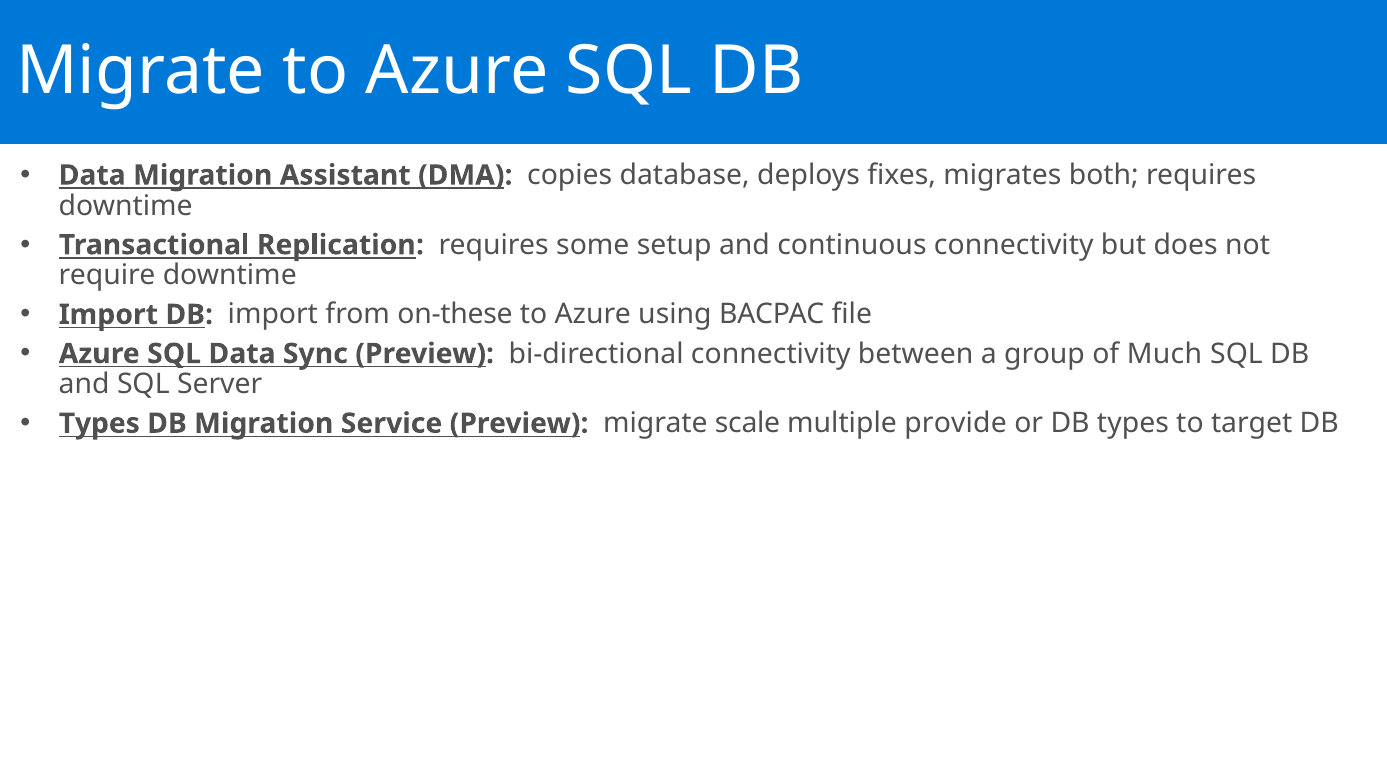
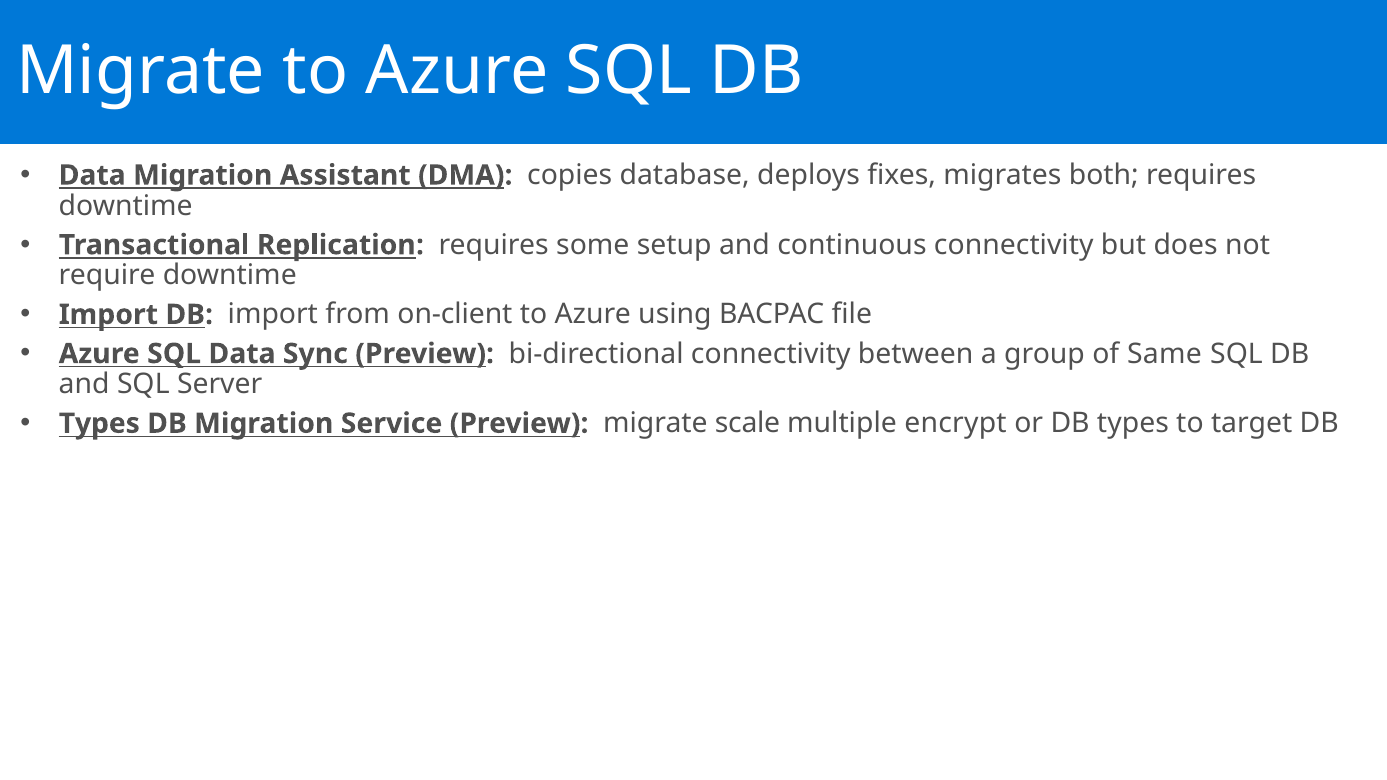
on-these: on-these -> on-client (455, 315)
Much: Much -> Same (1165, 354)
provide: provide -> encrypt (955, 423)
